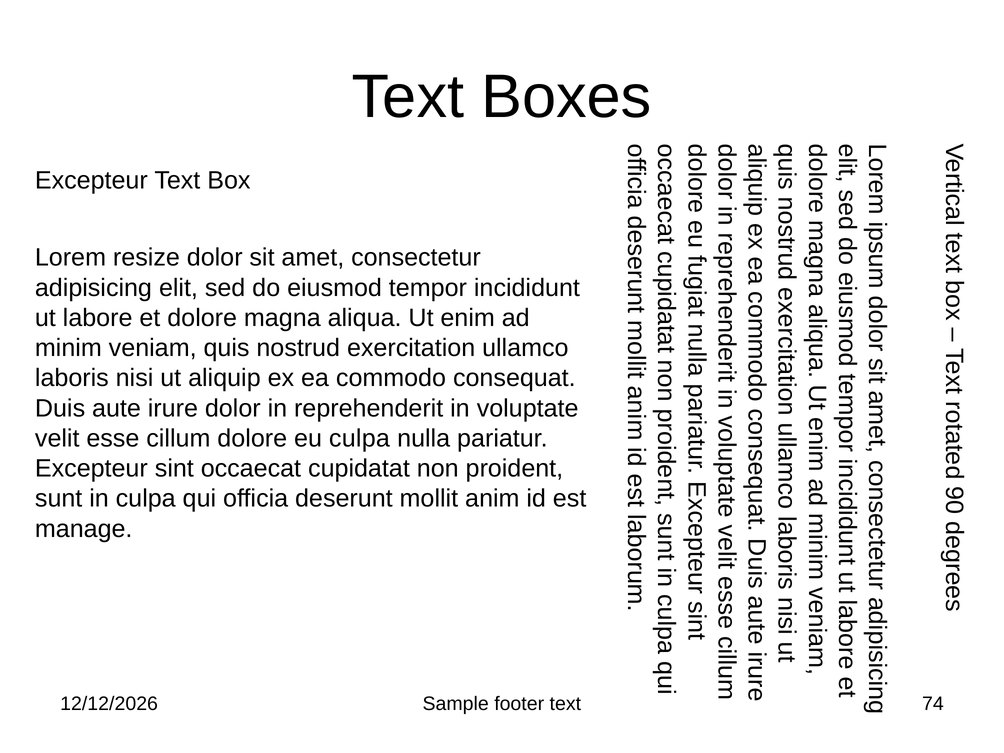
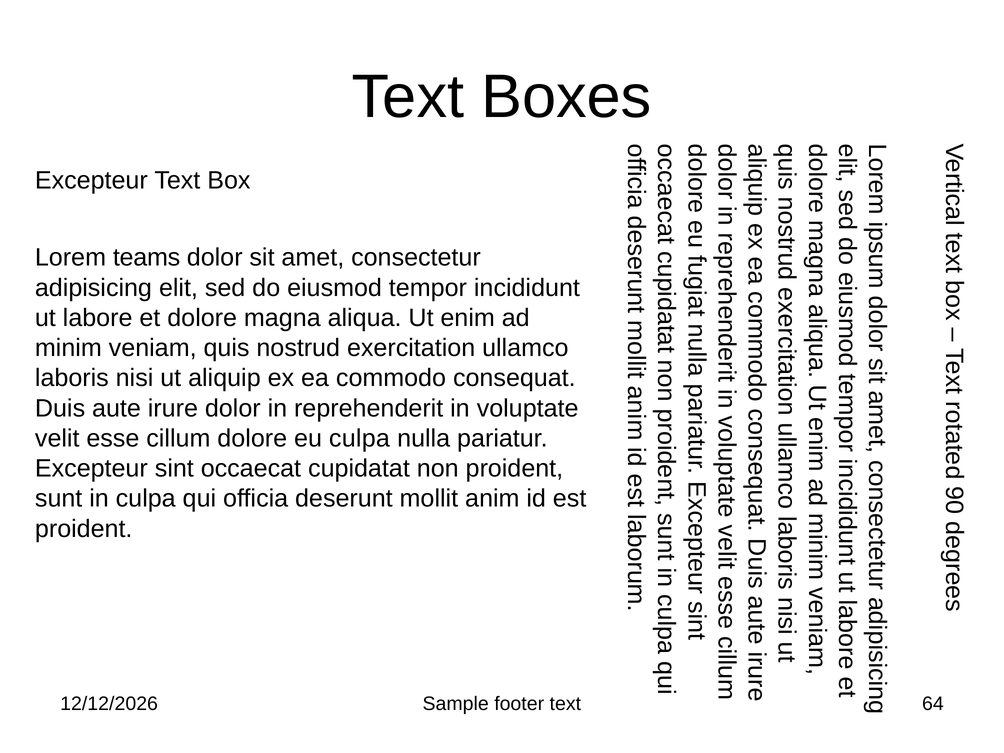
resize: resize -> teams (147, 258)
manage: manage -> proident (84, 529)
74: 74 -> 64 (933, 704)
